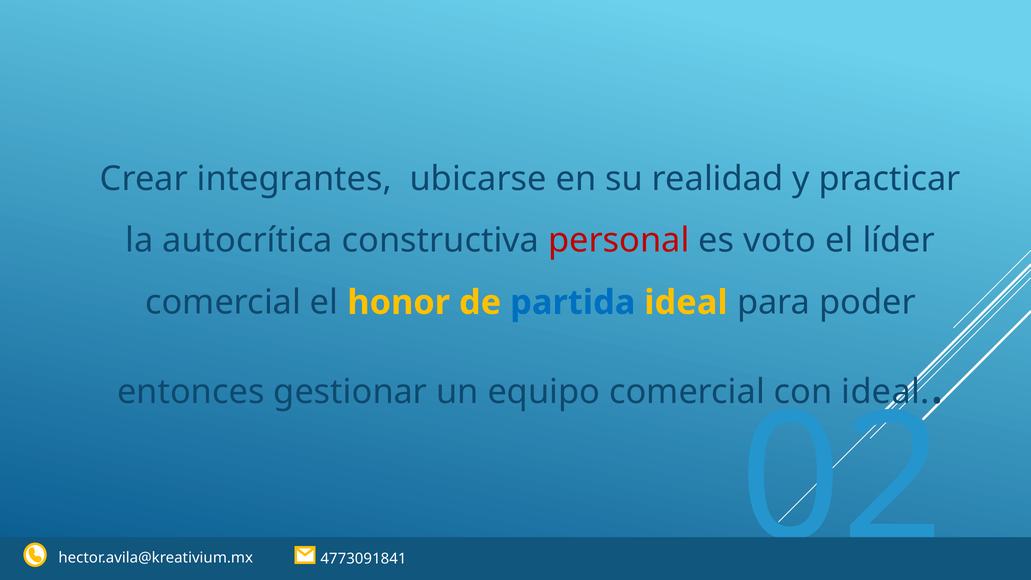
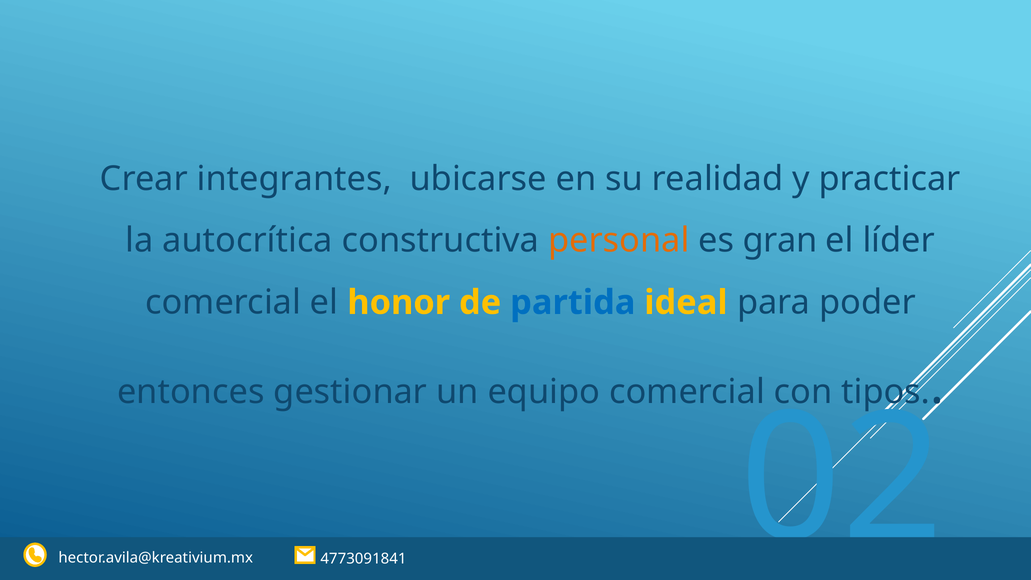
personal colour: red -> orange (619, 241)
voto: voto -> gran (780, 241)
con ideal: ideal -> tipos (886, 392)
